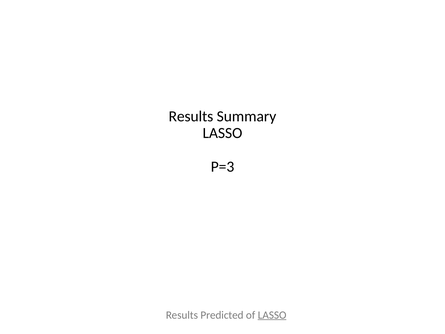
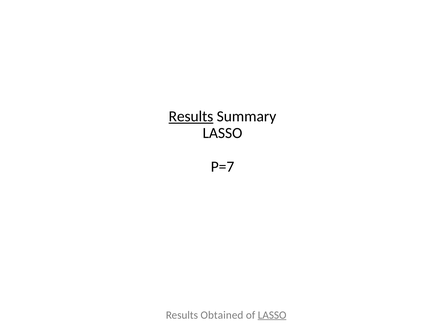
Results underline: none -> present (191, 116)
P=3: P=3 -> P=7 (223, 166)
Predicted: Predicted -> Obtained (222, 315)
